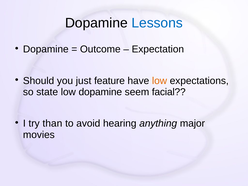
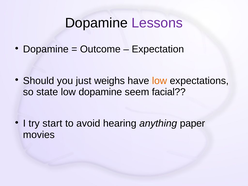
Lessons colour: blue -> purple (157, 23)
feature: feature -> weighs (109, 81)
than: than -> start (52, 124)
major: major -> paper (192, 124)
